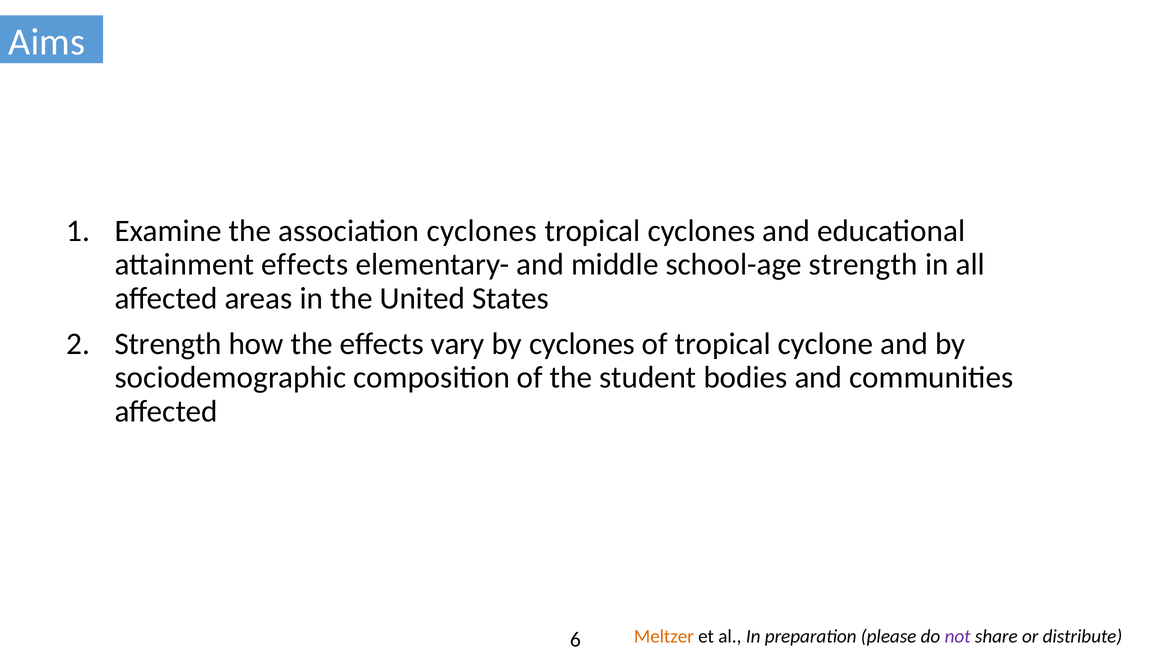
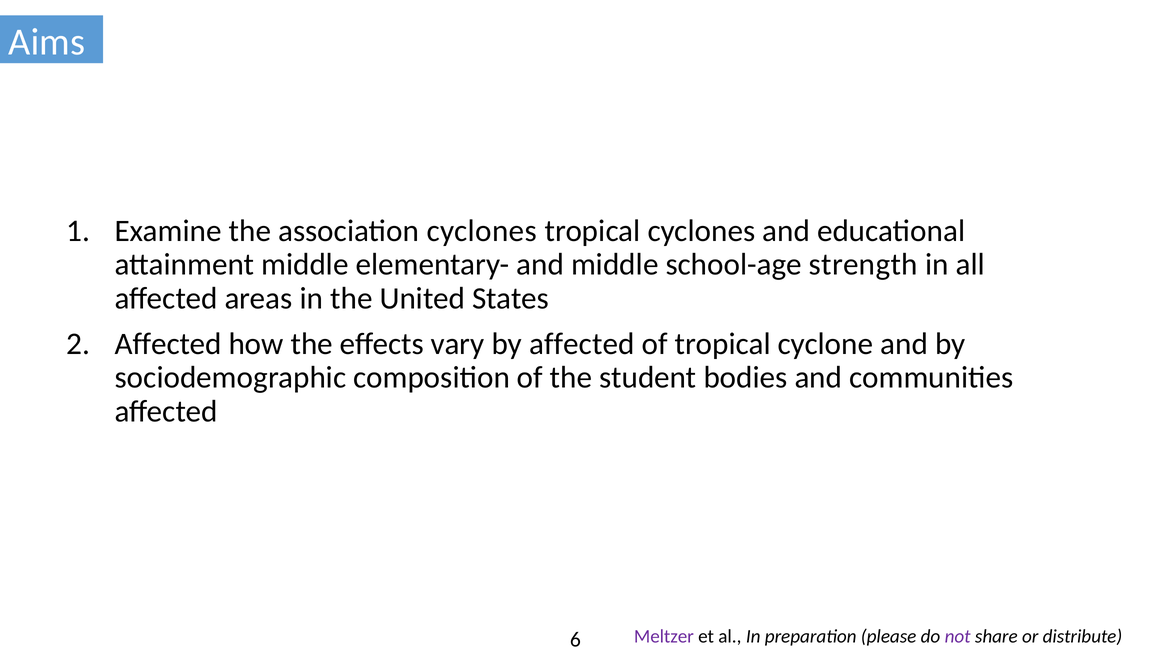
attainment effects: effects -> middle (305, 264)
Strength: Strength -> Affected (168, 344)
by cyclones: cyclones -> affected (582, 344)
Meltzer colour: orange -> purple (664, 636)
